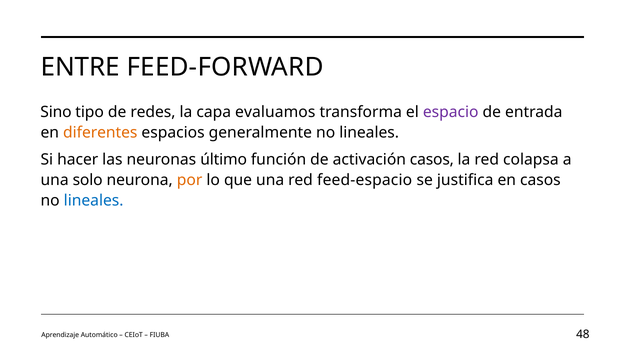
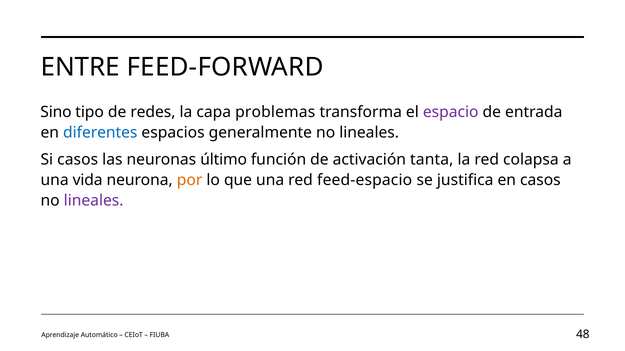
evaluamos: evaluamos -> problemas (275, 112)
diferentes colour: orange -> blue (100, 133)
Si hacer: hacer -> casos (78, 160)
activación casos: casos -> tanta (432, 160)
solo: solo -> vida (88, 180)
lineales colour: blue -> purple (94, 201)
